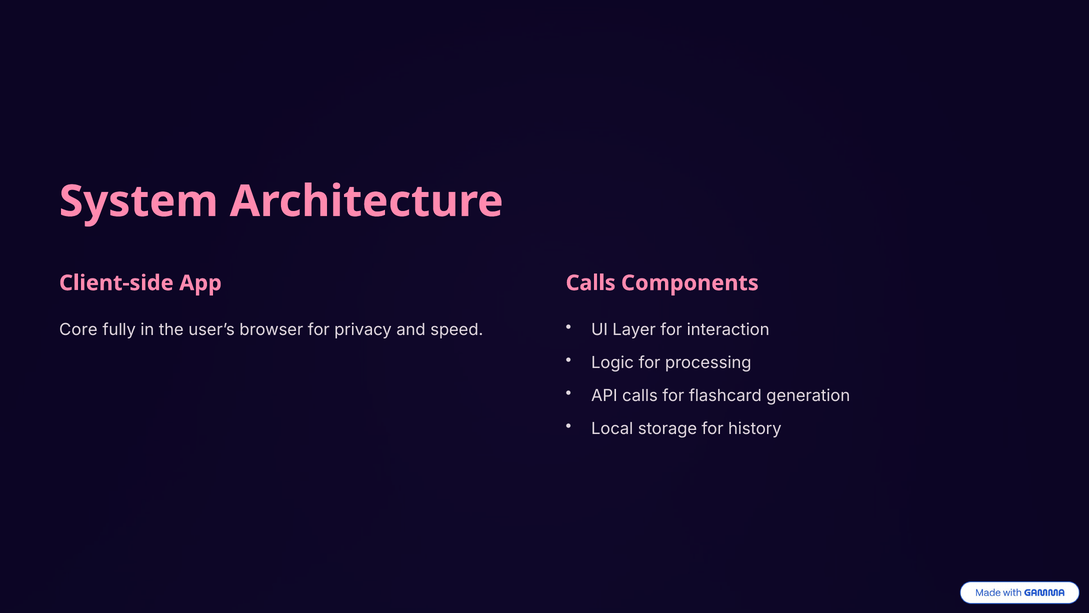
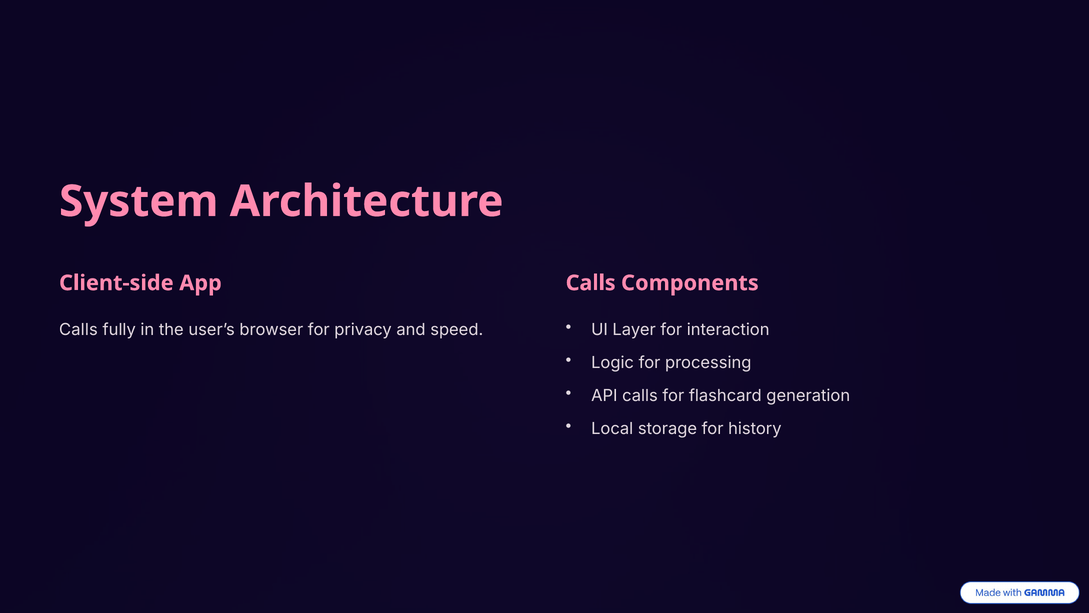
Core: Core -> Calls (78, 330)
